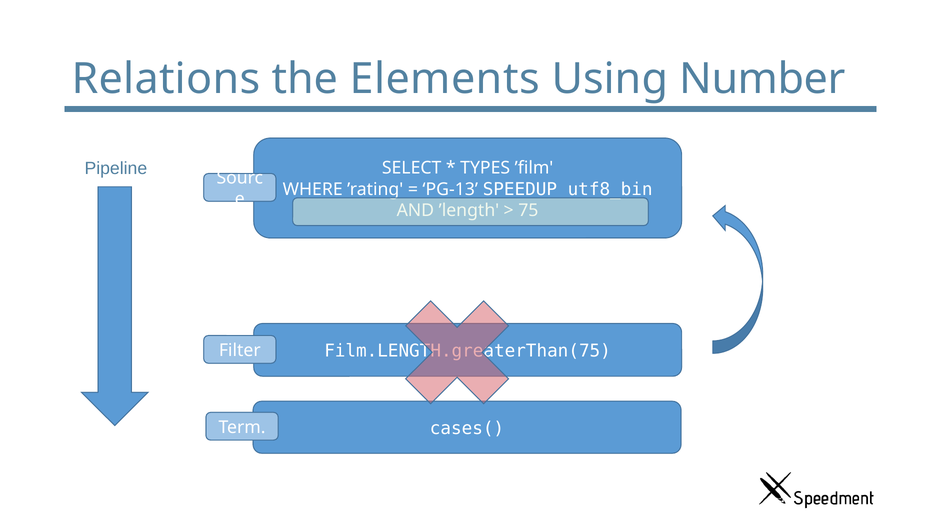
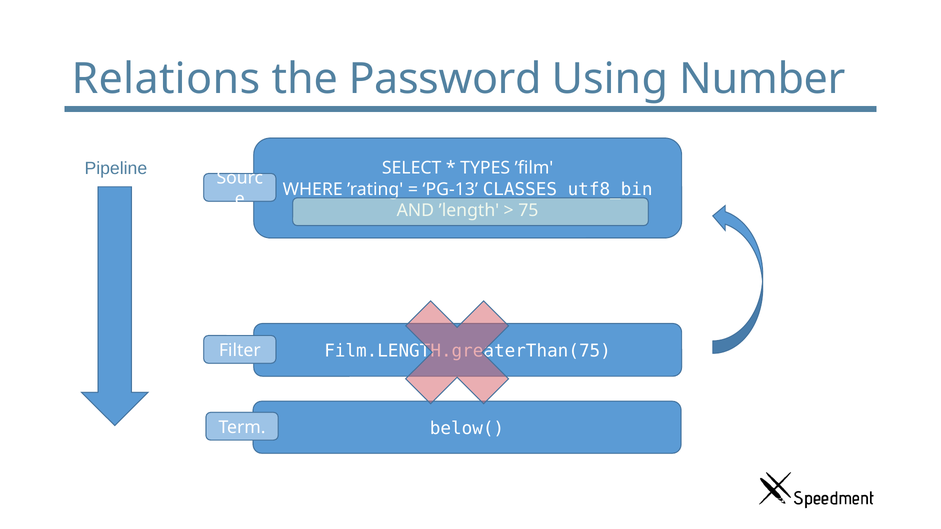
Elements: Elements -> Password (445, 79)
SPEEDUP: SPEEDUP -> CLASSES (520, 189)
cases(: cases( -> below( (467, 429)
